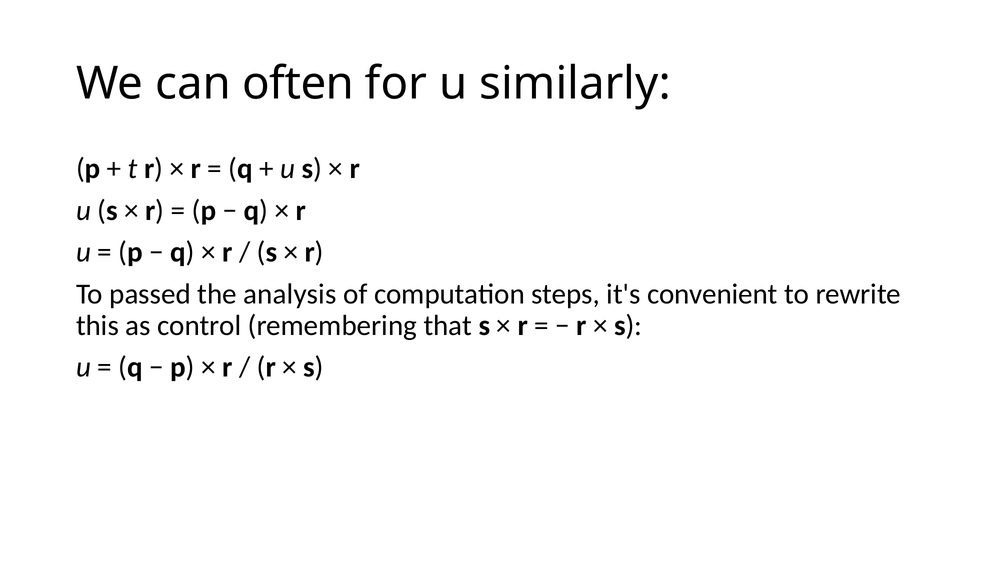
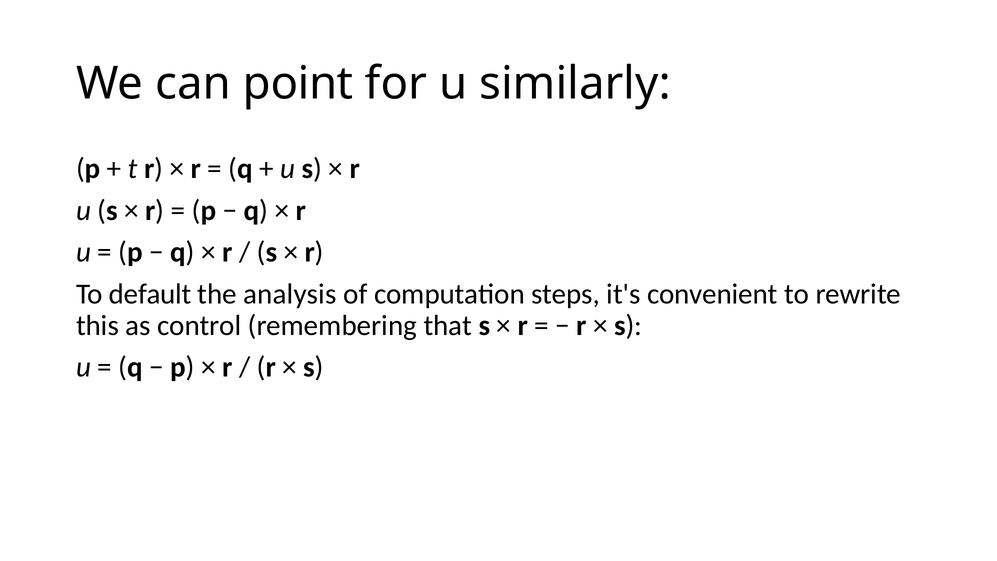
often: often -> point (298, 84)
passed: passed -> default (150, 294)
